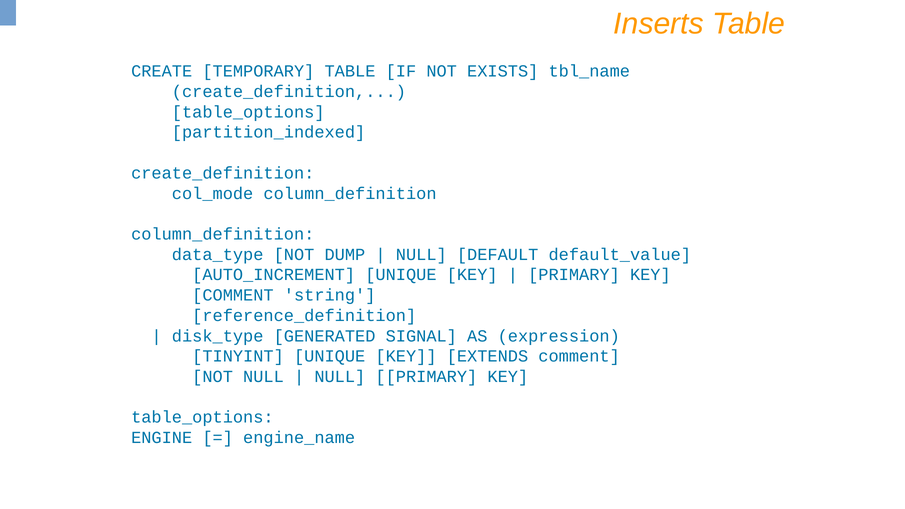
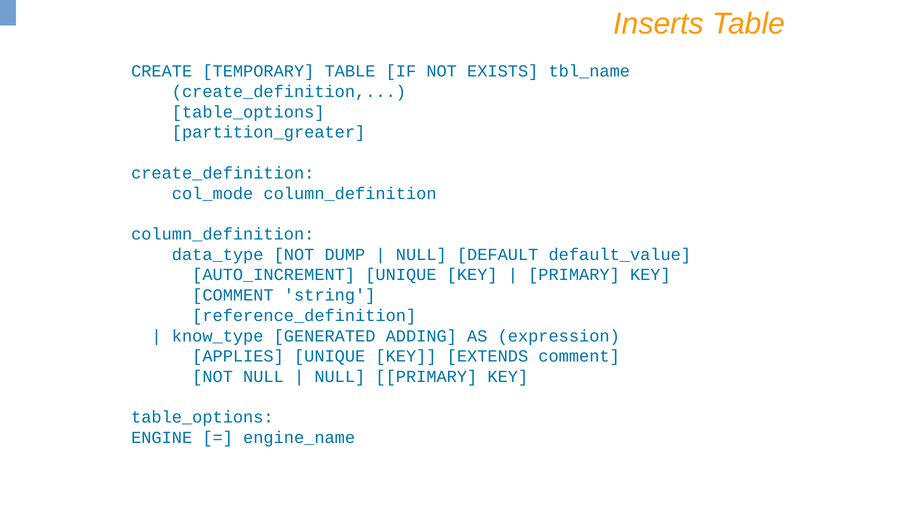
partition_indexed: partition_indexed -> partition_greater (269, 132)
disk_type: disk_type -> know_type (218, 336)
SIGNAL: SIGNAL -> ADDING (421, 336)
TINYINT: TINYINT -> APPLIES (238, 356)
